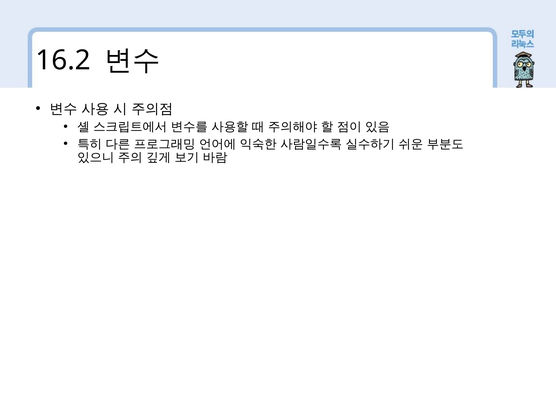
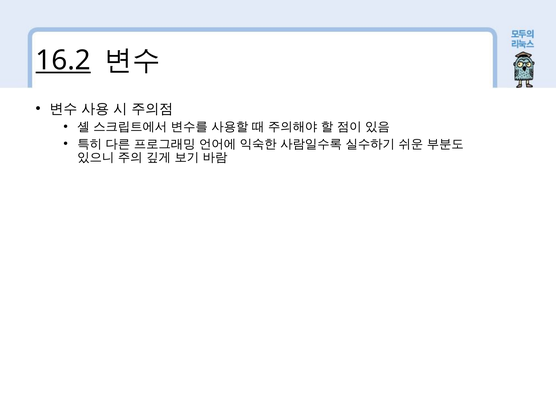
16.2 underline: none -> present (63, 60)
